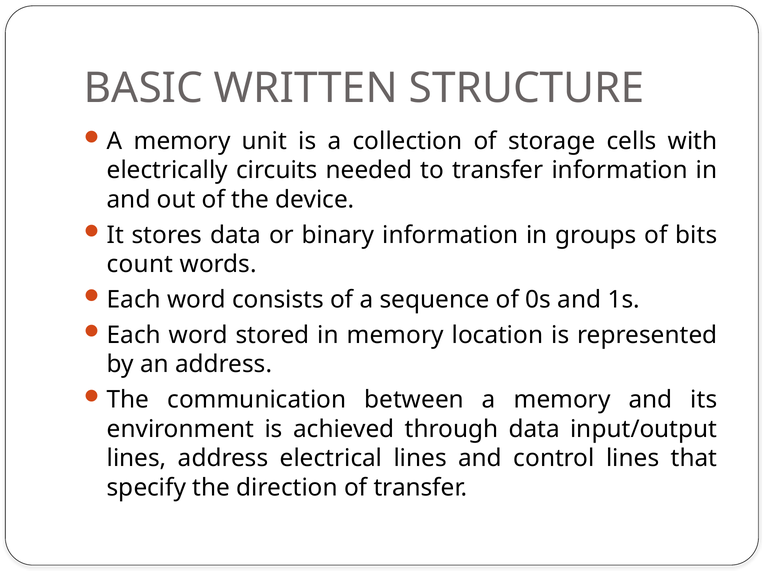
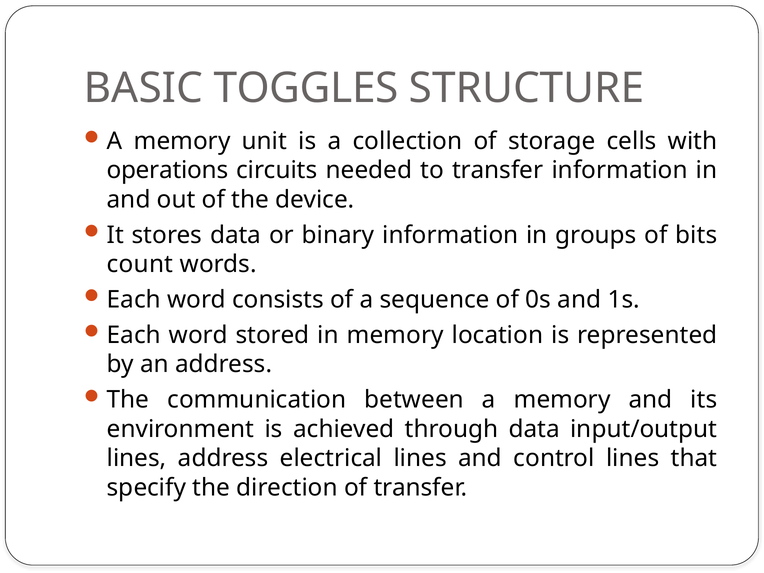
WRITTEN: WRITTEN -> TOGGLES (306, 88)
electrically: electrically -> operations (167, 170)
